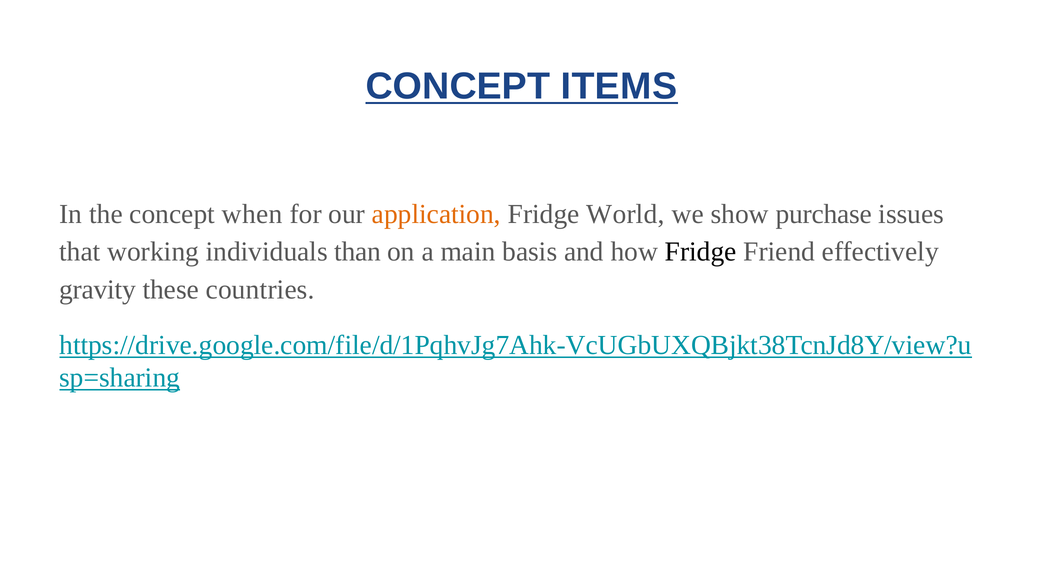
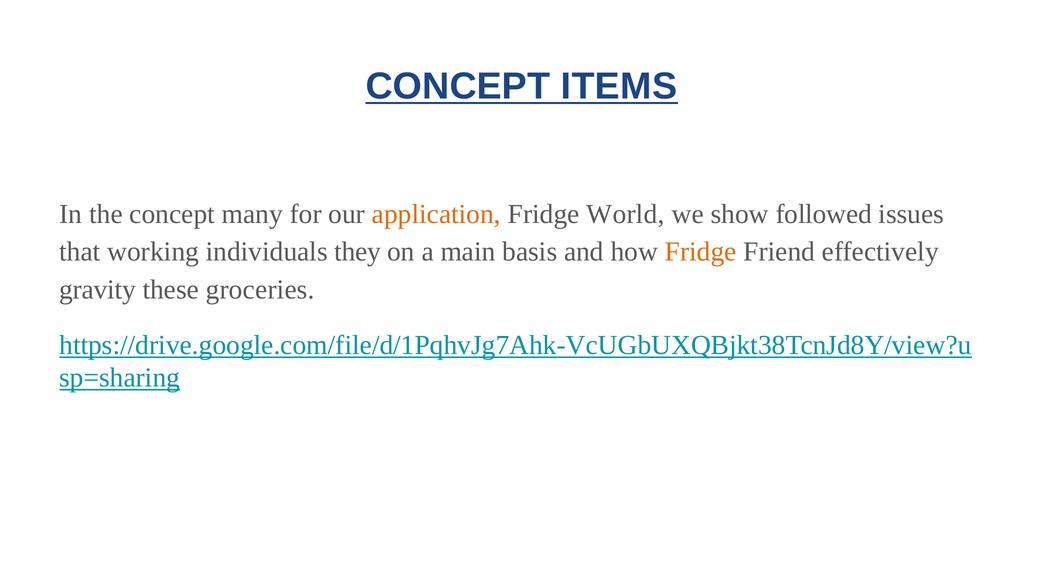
when: when -> many (252, 214)
purchase: purchase -> followed (824, 214)
than: than -> they (358, 252)
Fridge colour: black -> orange (701, 252)
countries: countries -> groceries (260, 290)
